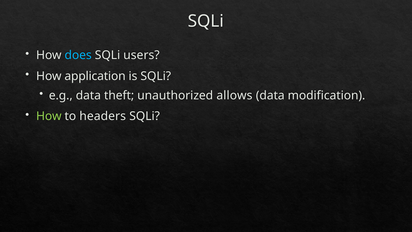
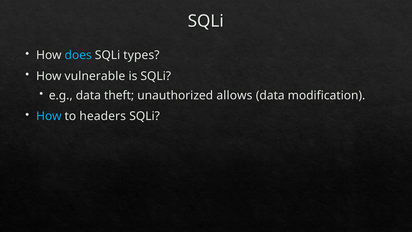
users: users -> types (141, 55)
application: application -> vulnerable (95, 76)
How colour: light green -> light blue (49, 116)
